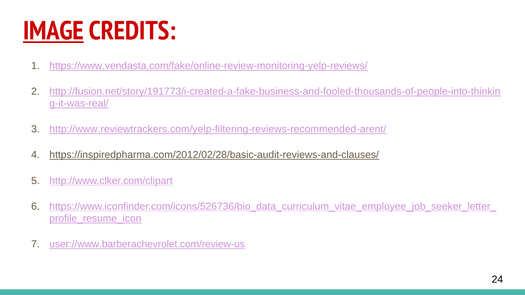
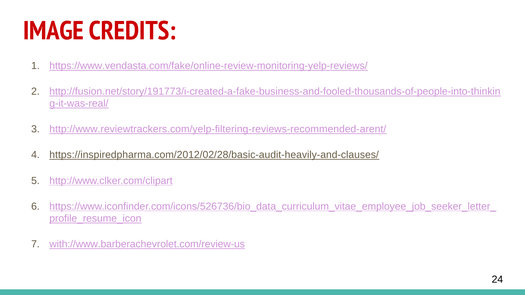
IMAGE underline: present -> none (53, 31)
https://inspiredpharma.com/2012/02/28/basic-audit-reviews-and-clauses/: https://inspiredpharma.com/2012/02/28/basic-audit-reviews-and-clauses/ -> https://inspiredpharma.com/2012/02/28/basic-audit-heavily-and-clauses/ (214, 155)
user://www.barberachevrolet.com/review-us: user://www.barberachevrolet.com/review-us -> with://www.barberachevrolet.com/review-us (147, 244)
